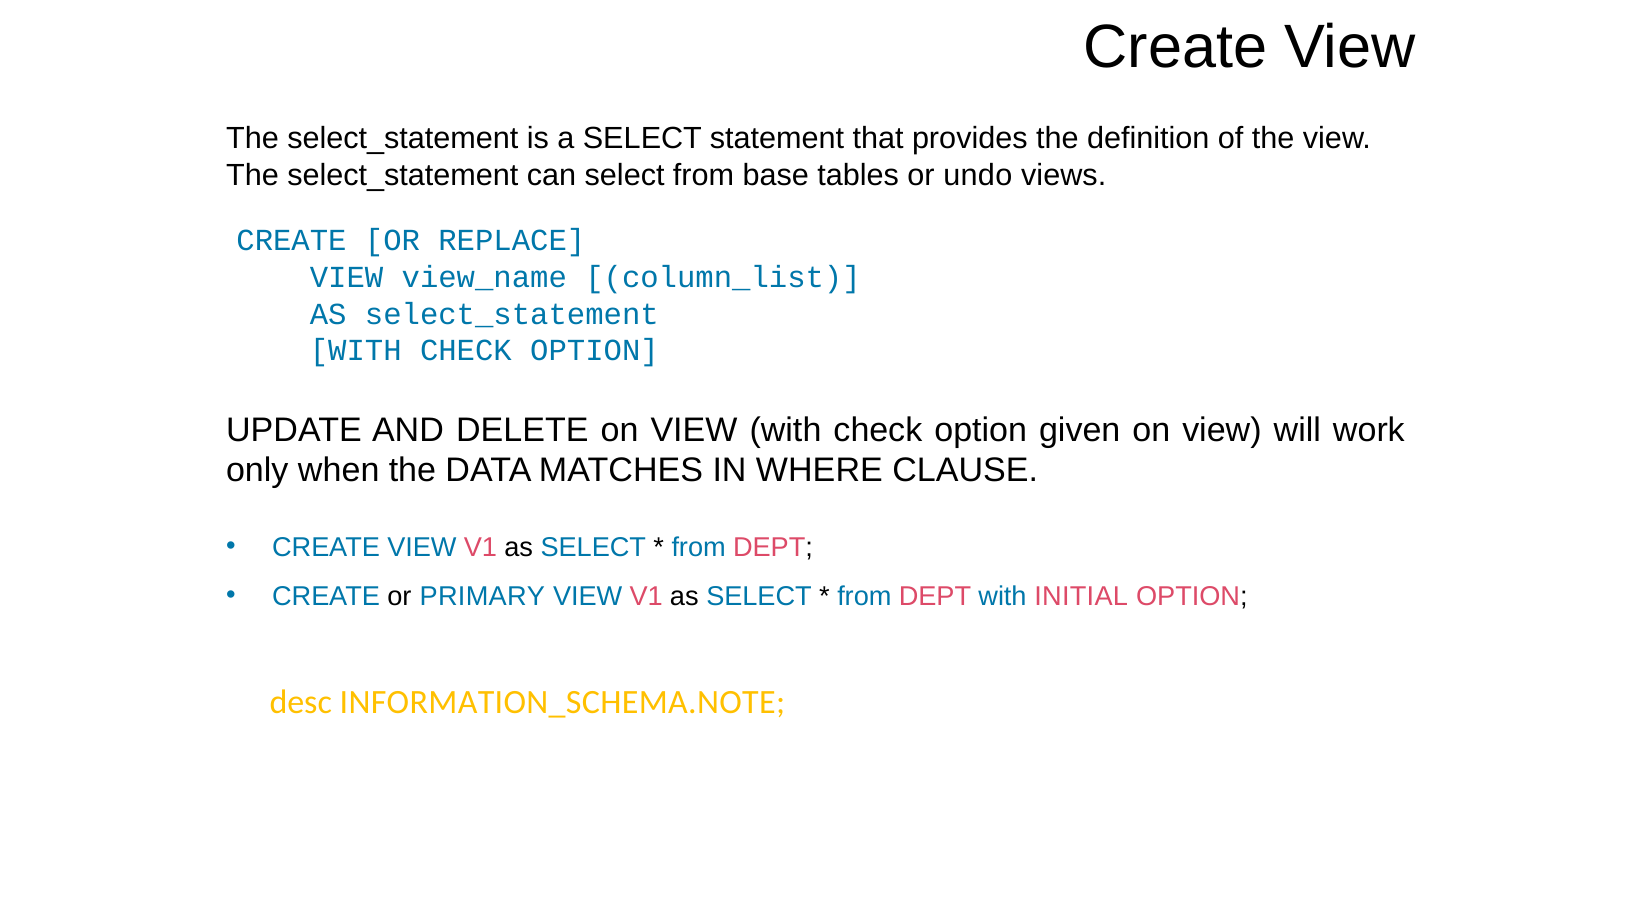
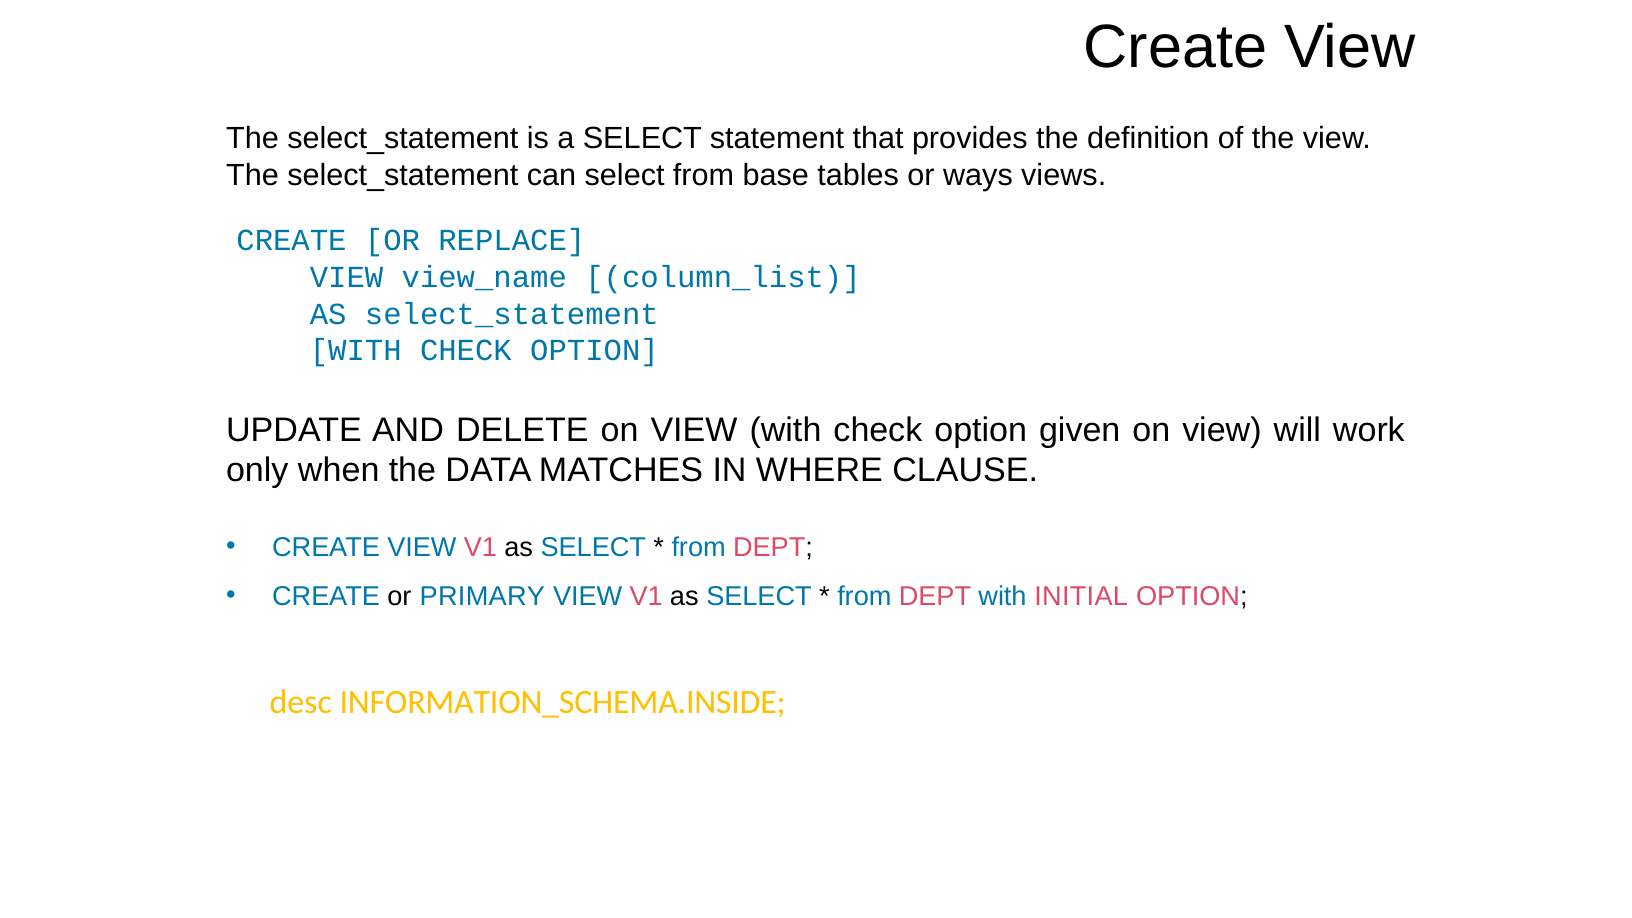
undo: undo -> ways (978, 175)
INFORMATION_SCHEMA.NOTE: INFORMATION_SCHEMA.NOTE -> INFORMATION_SCHEMA.INSIDE (563, 703)
